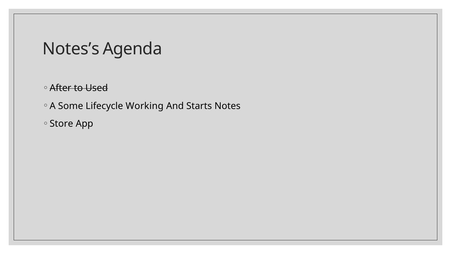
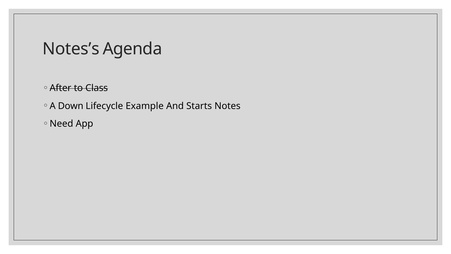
Used: Used -> Class (97, 88)
Some: Some -> Down (71, 106)
Working: Working -> Example (145, 106)
Store: Store -> Need (61, 124)
